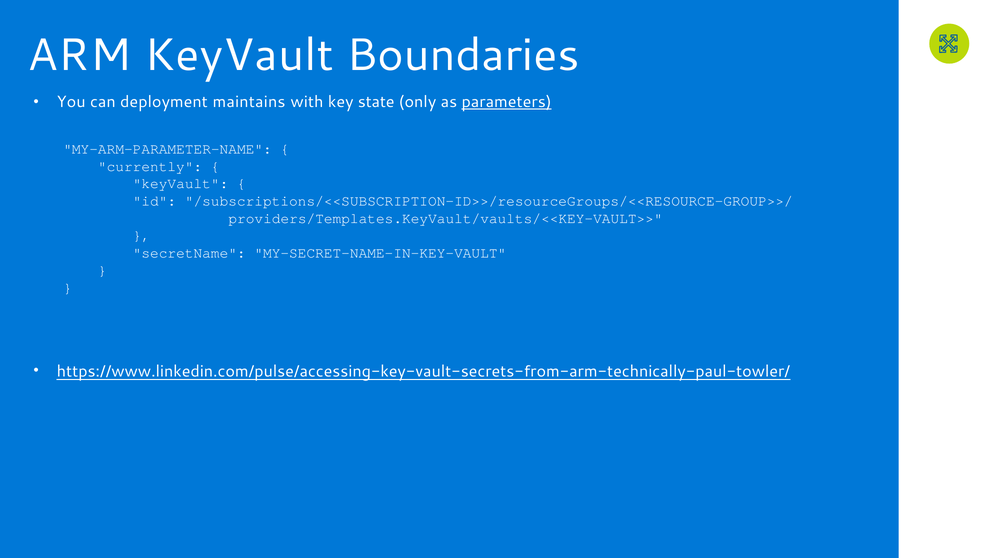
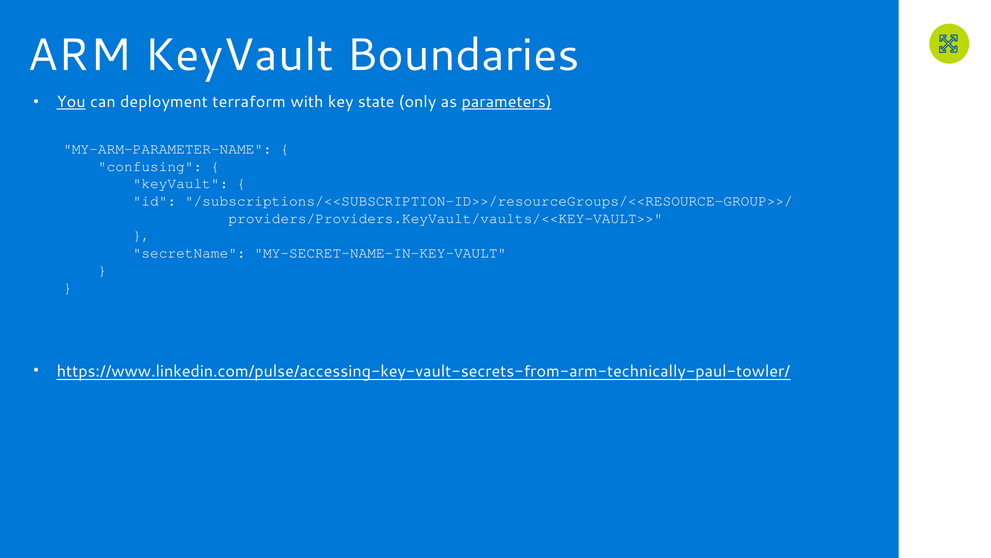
You underline: none -> present (71, 102)
maintains: maintains -> terraform (249, 102)
currently: currently -> confusing (150, 166)
providers/Templates.KeyVault/vaults/<<KEY-VAULT>>: providers/Templates.KeyVault/vaults/<<KEY-VAULT>> -> providers/Providers.KeyVault/vaults/<<KEY-VAULT>> (446, 218)
